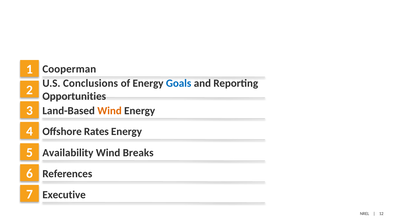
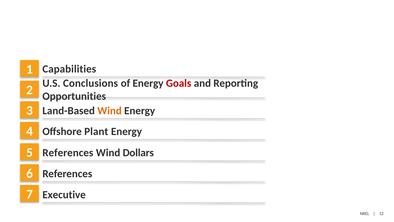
Cooperman: Cooperman -> Capabilities (69, 69)
Goals colour: blue -> red (179, 83)
Rates: Rates -> Plant (96, 131)
Availability: Availability -> References (68, 153)
Breaks: Breaks -> Dollars (138, 153)
